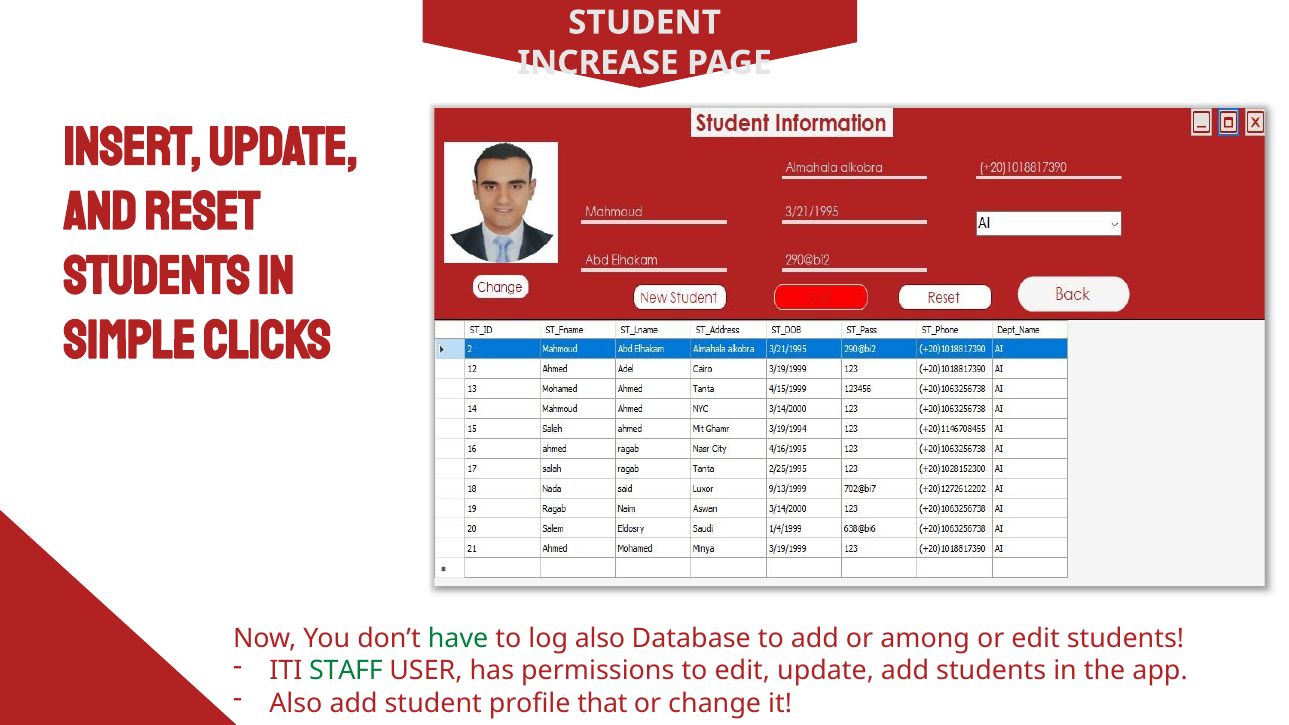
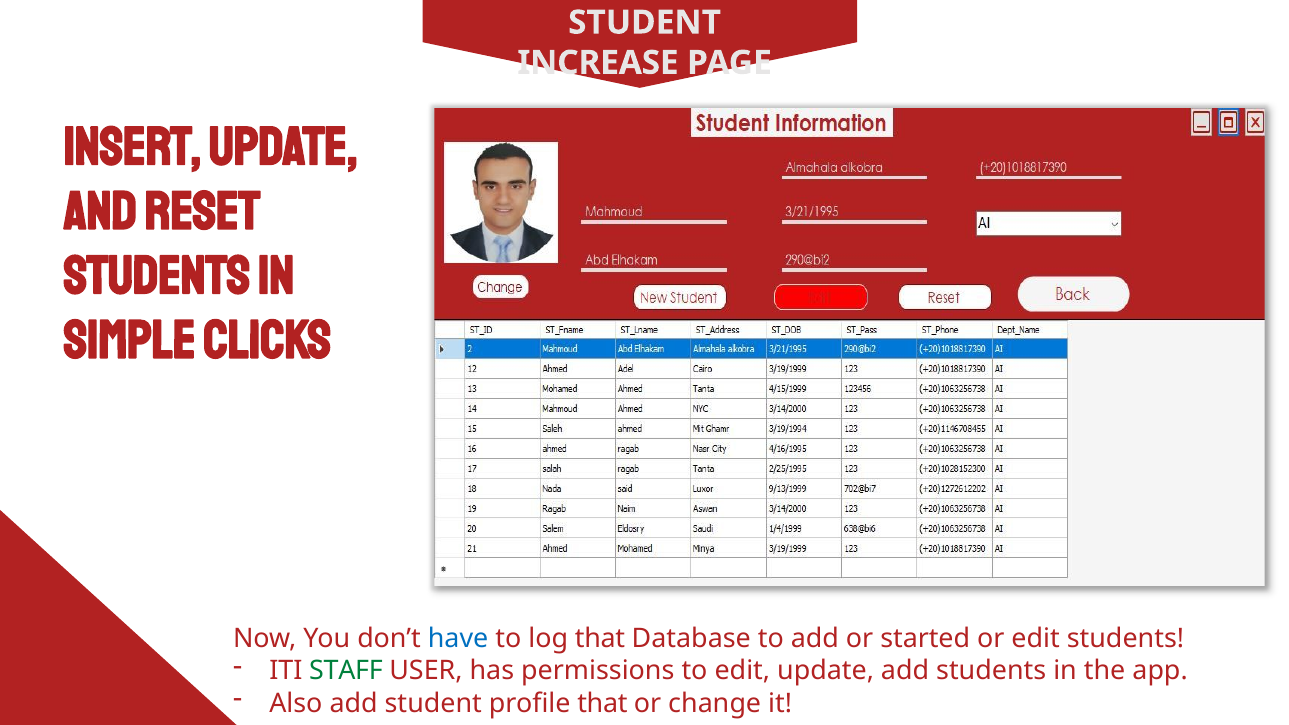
have colour: green -> blue (458, 639)
log also: also -> that (600, 639)
among: among -> started (925, 639)
